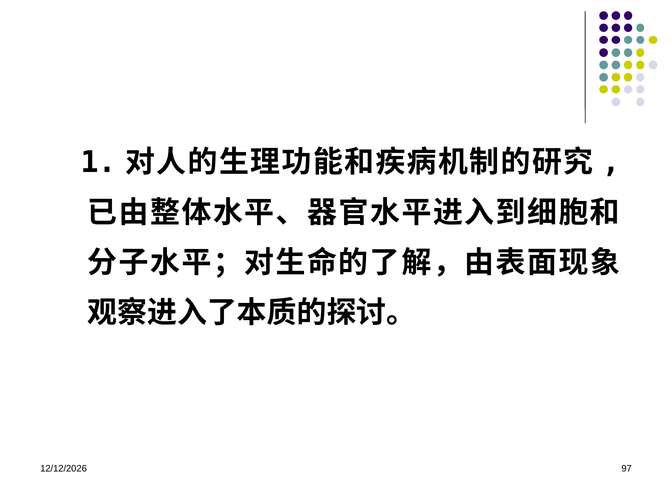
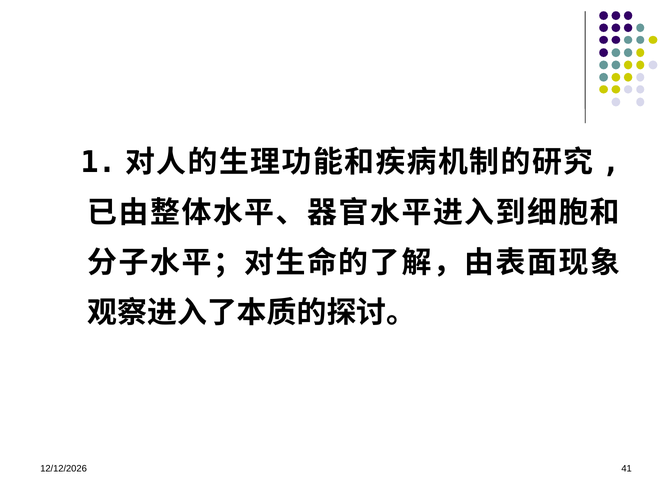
97: 97 -> 41 (627, 469)
